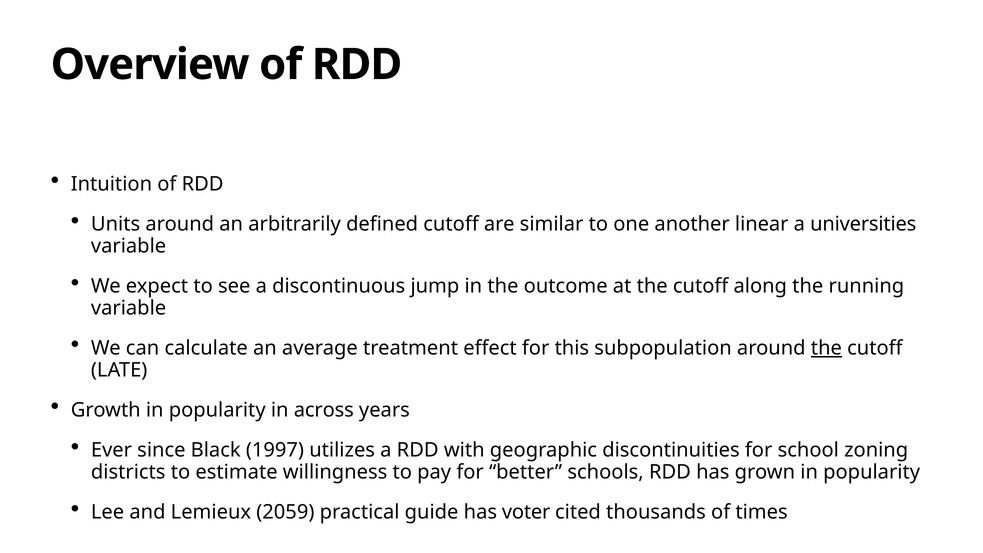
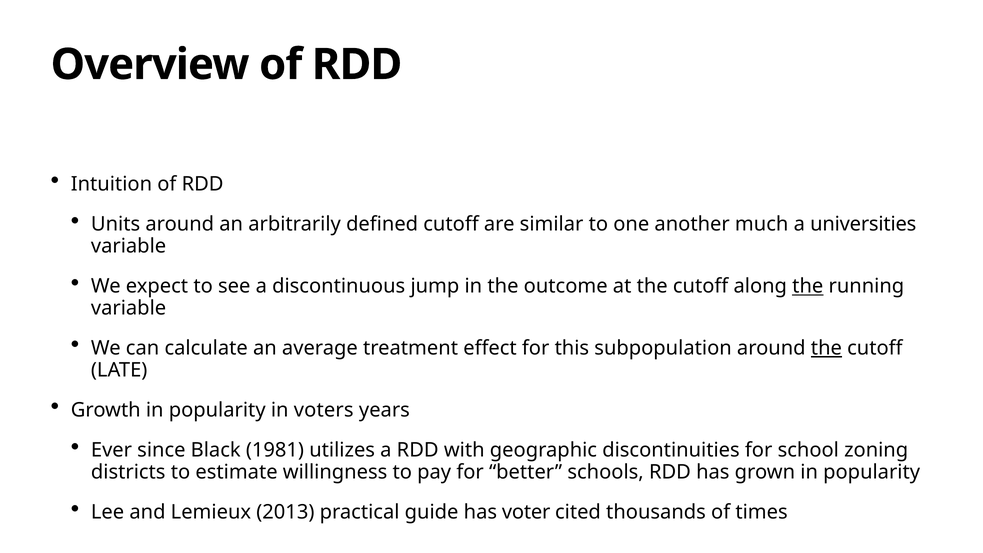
linear: linear -> much (762, 224)
the underline: none -> present (808, 286)
across: across -> voters (324, 410)
1997: 1997 -> 1981 (275, 450)
2059: 2059 -> 2013 (285, 512)
